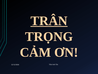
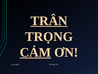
CẢM underline: none -> present (35, 52)
